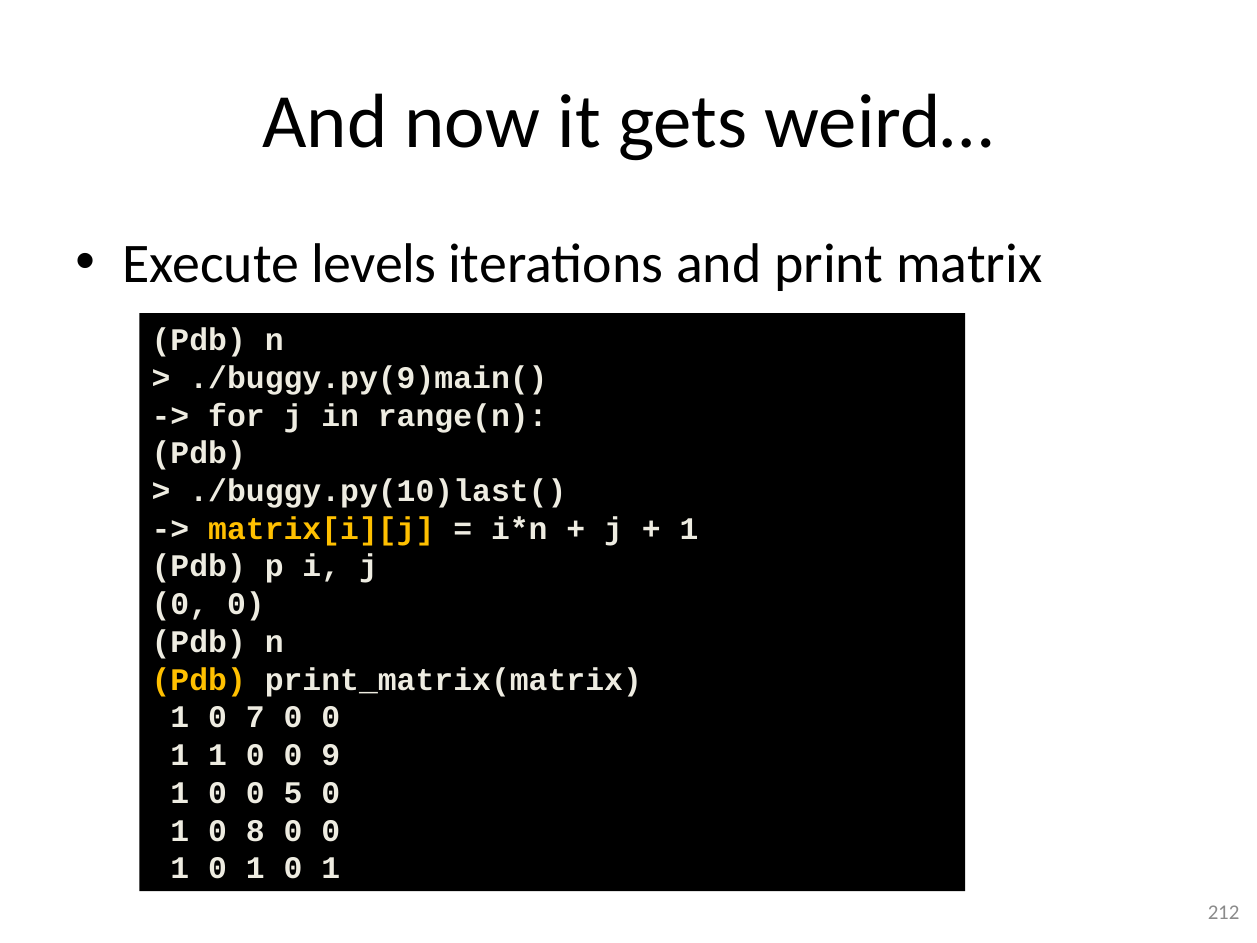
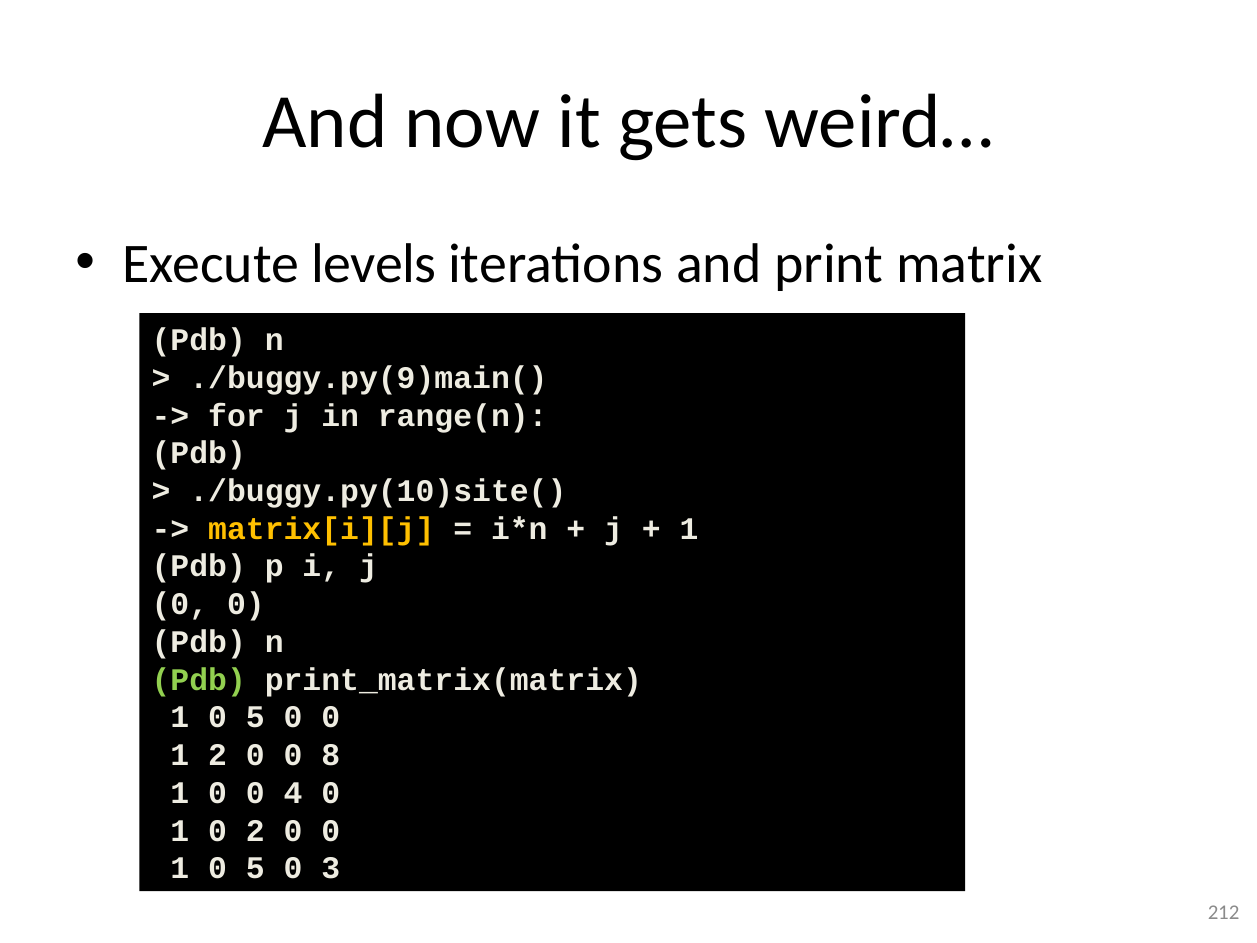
./buggy.py(10)last(: ./buggy.py(10)last( -> ./buggy.py(10)site( (378, 491)
Pdb colour: yellow -> light green (199, 680)
7: 7 -> 5 (255, 717)
1 1: 1 -> 2 (218, 755)
9: 9 -> 8 (331, 755)
5: 5 -> 4 (293, 793)
0 8: 8 -> 2 (255, 830)
1: 1 -> 5 (255, 868)
1: 1 -> 3 (331, 868)
